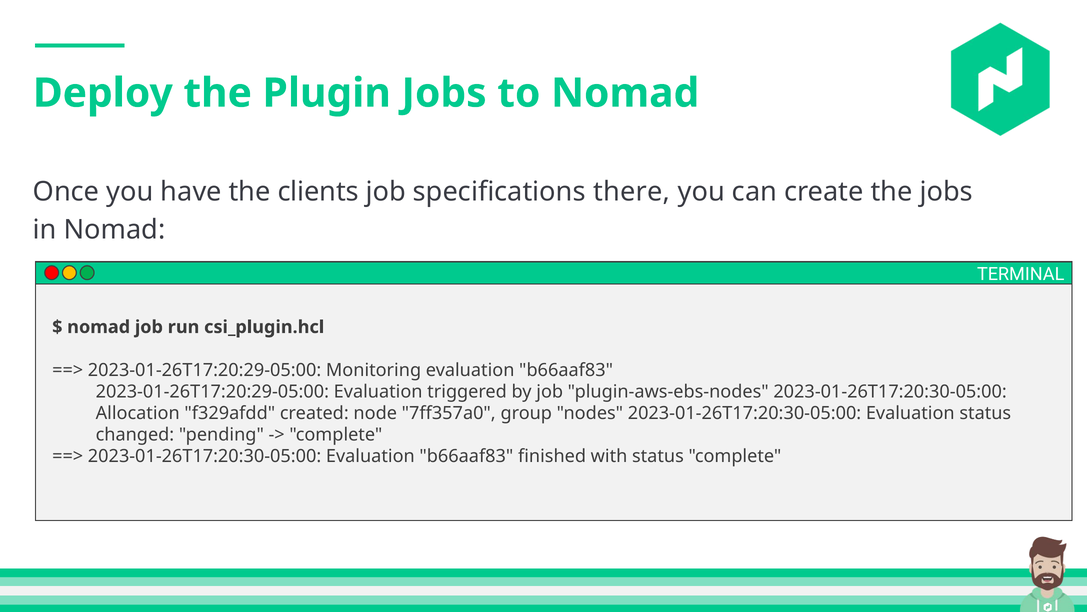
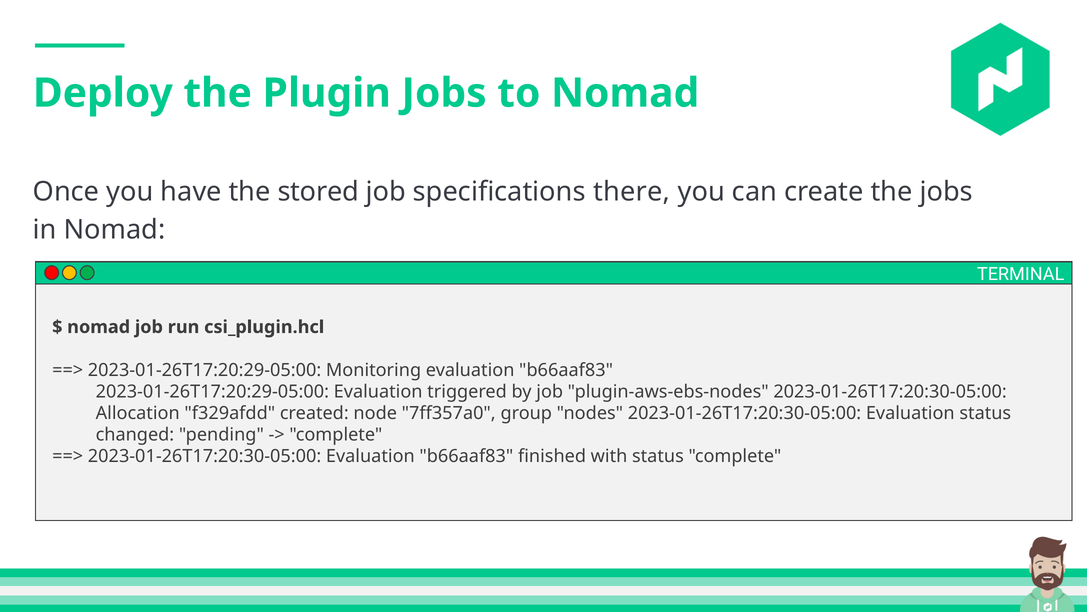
clients: clients -> stored (318, 192)
